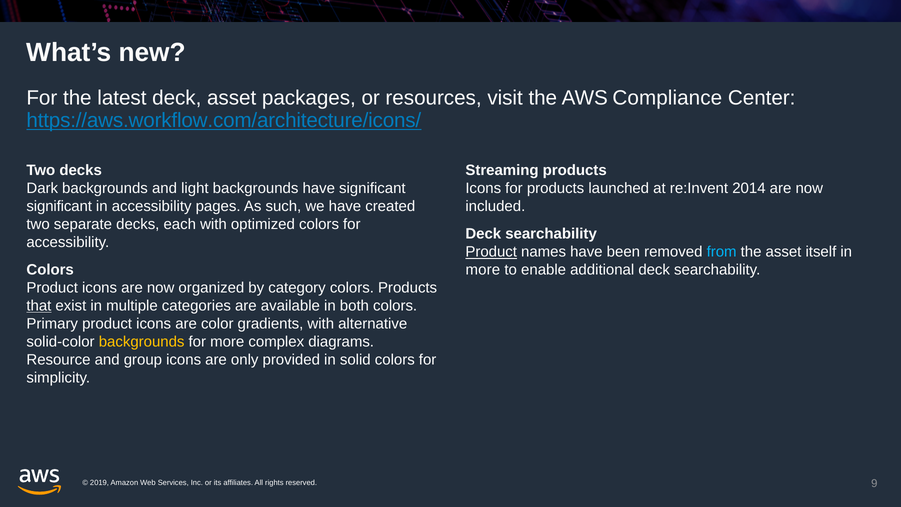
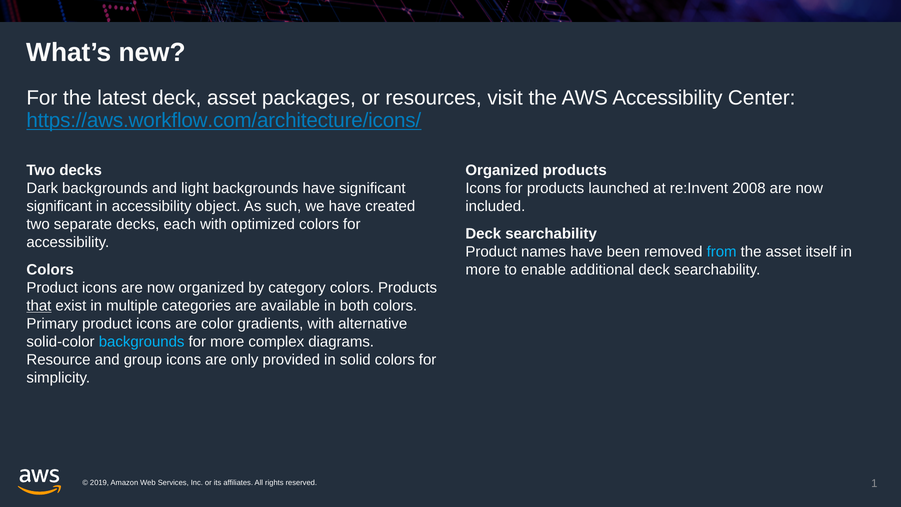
AWS Compliance: Compliance -> Accessibility (667, 98)
Streaming: Streaming -> Organized (502, 170)
2014: 2014 -> 2008 (749, 188)
pages: pages -> object (218, 206)
Product underline: present -> none (491, 252)
backgrounds colour: yellow -> light blue (142, 342)
9: 9 -> 1 (874, 483)
